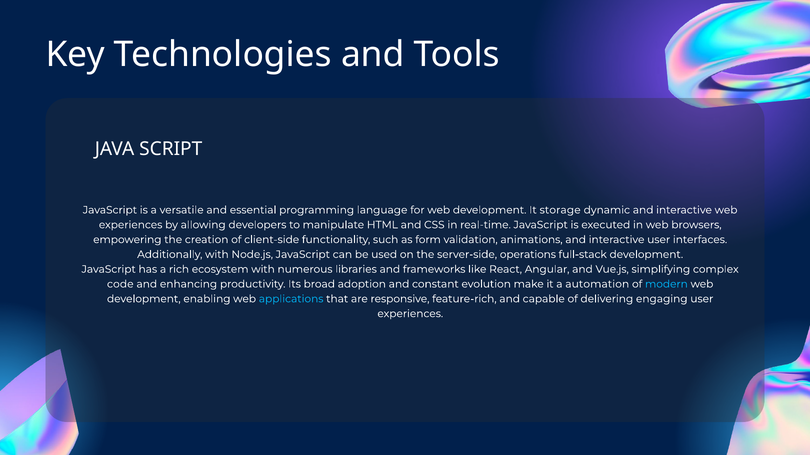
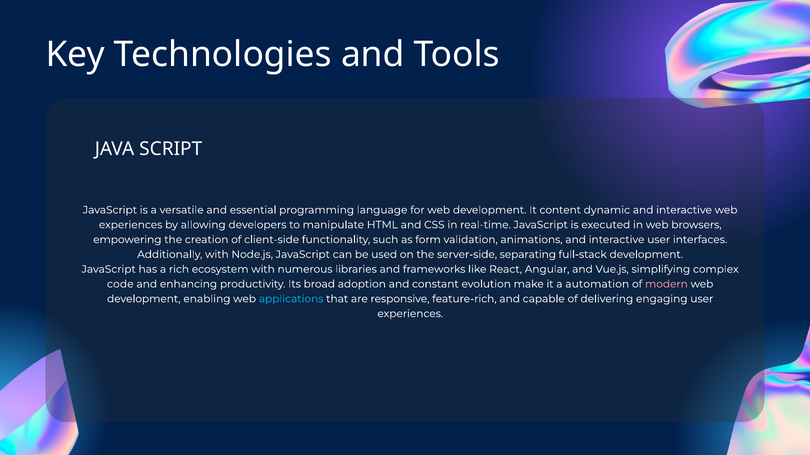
storage: storage -> content (560, 210)
operations: operations -> separating (528, 255)
modern colour: light blue -> pink (666, 284)
